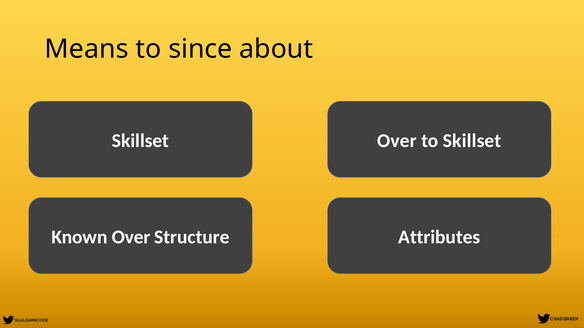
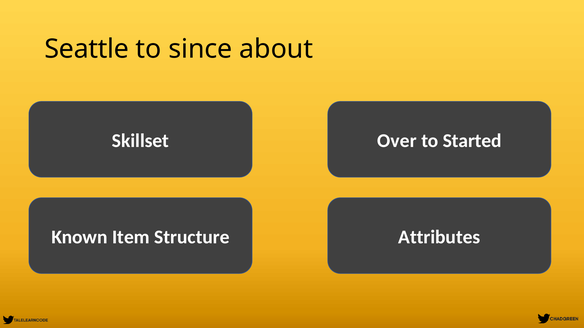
Means: Means -> Seattle (87, 49)
to Skillset: Skillset -> Started (472, 141)
Known Over: Over -> Item (131, 237)
